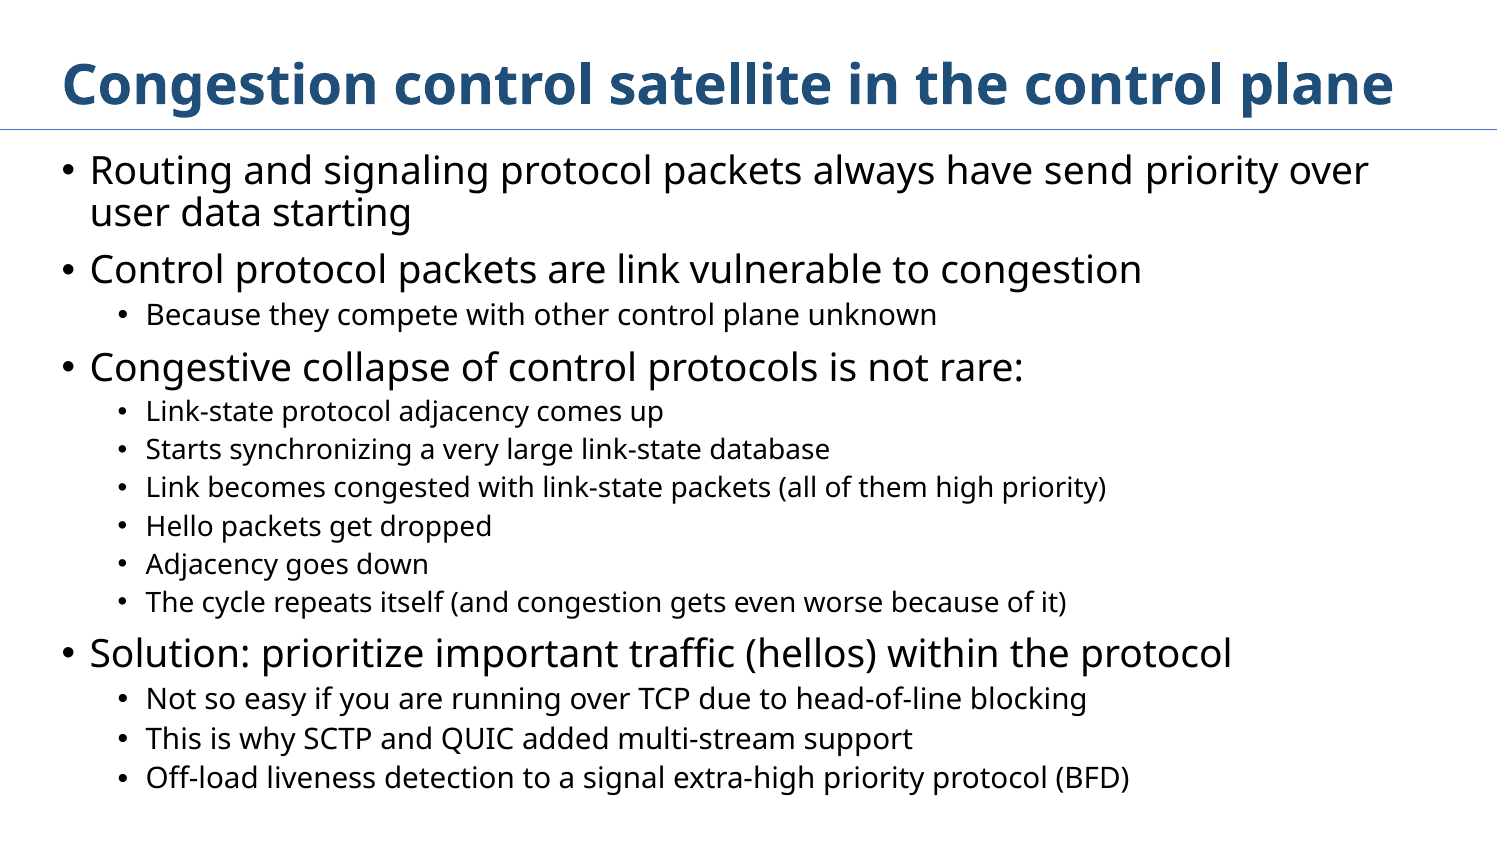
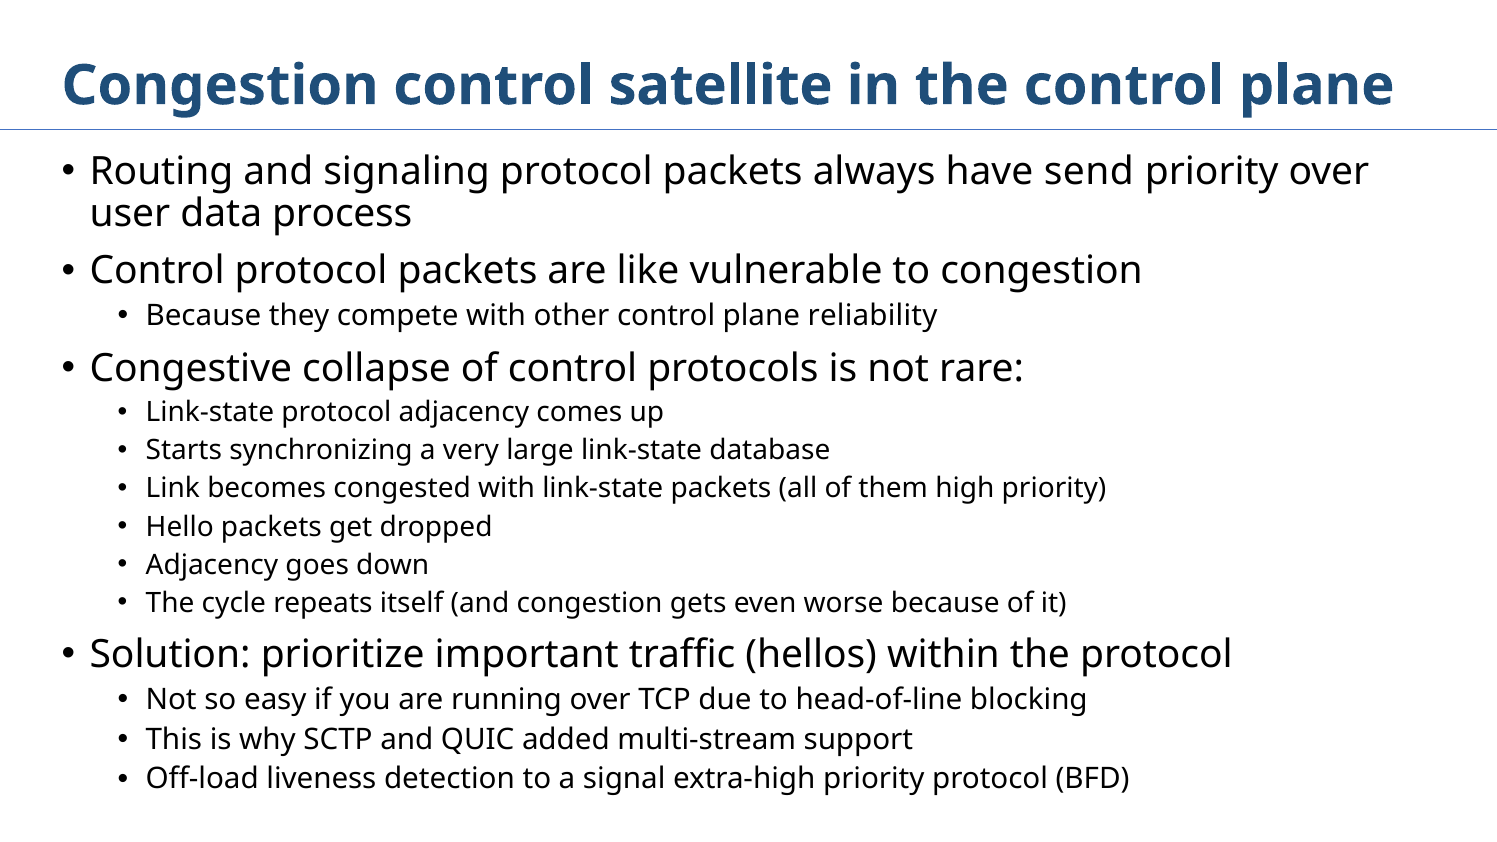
starting: starting -> process (342, 213)
are link: link -> like (648, 271)
unknown: unknown -> reliability (873, 316)
